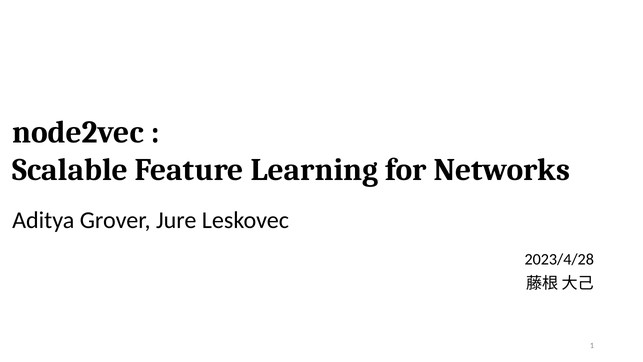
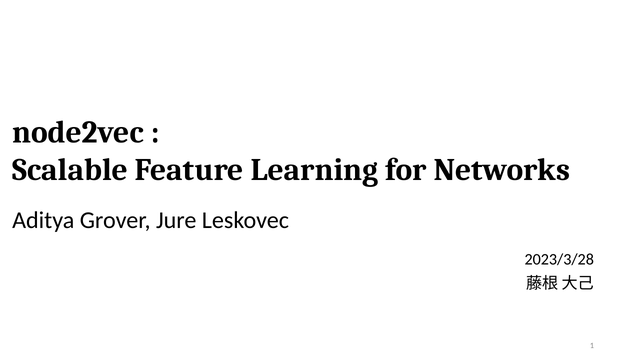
2023/4/28: 2023/4/28 -> 2023/3/28 (559, 259)
